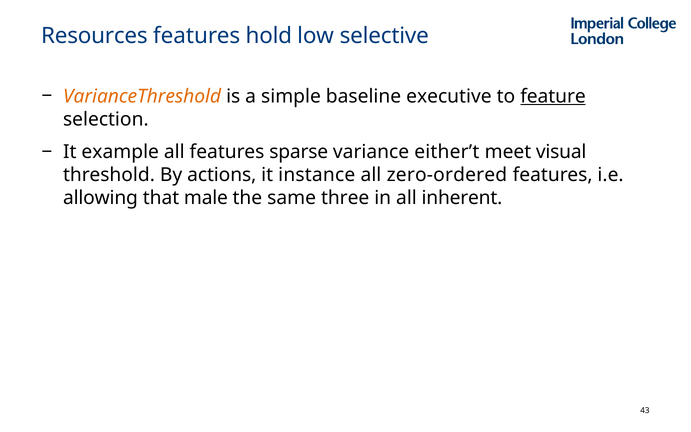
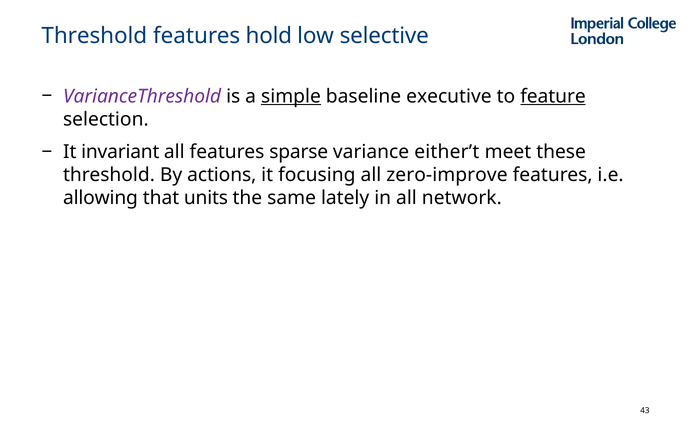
Resources: Resources -> Threshold (94, 36)
VarianceThreshold colour: orange -> purple (142, 96)
simple underline: none -> present (291, 96)
example: example -> invariant (120, 152)
visual: visual -> these (561, 152)
instance: instance -> focusing (317, 175)
zero-ordered: zero-ordered -> zero-improve (447, 175)
male: male -> units (206, 198)
three: three -> lately (345, 198)
inherent: inherent -> network (462, 198)
